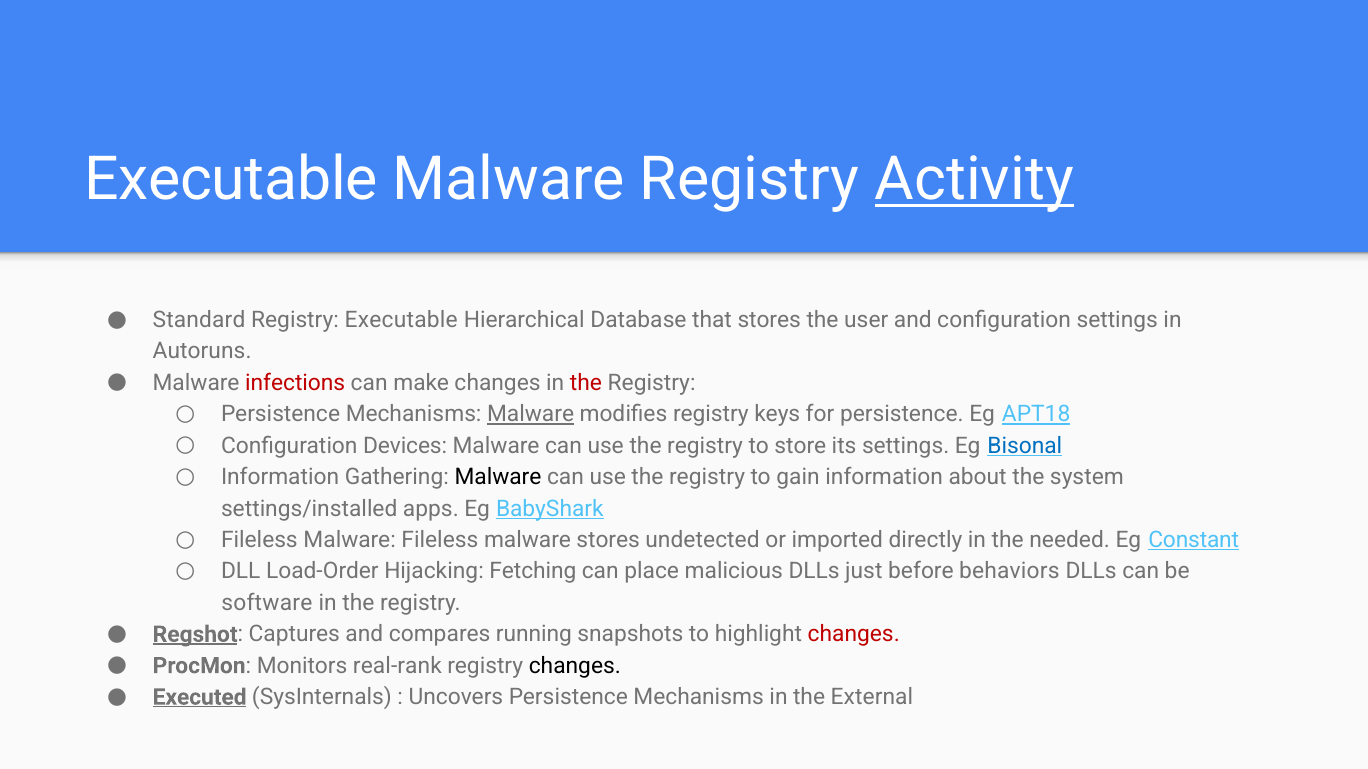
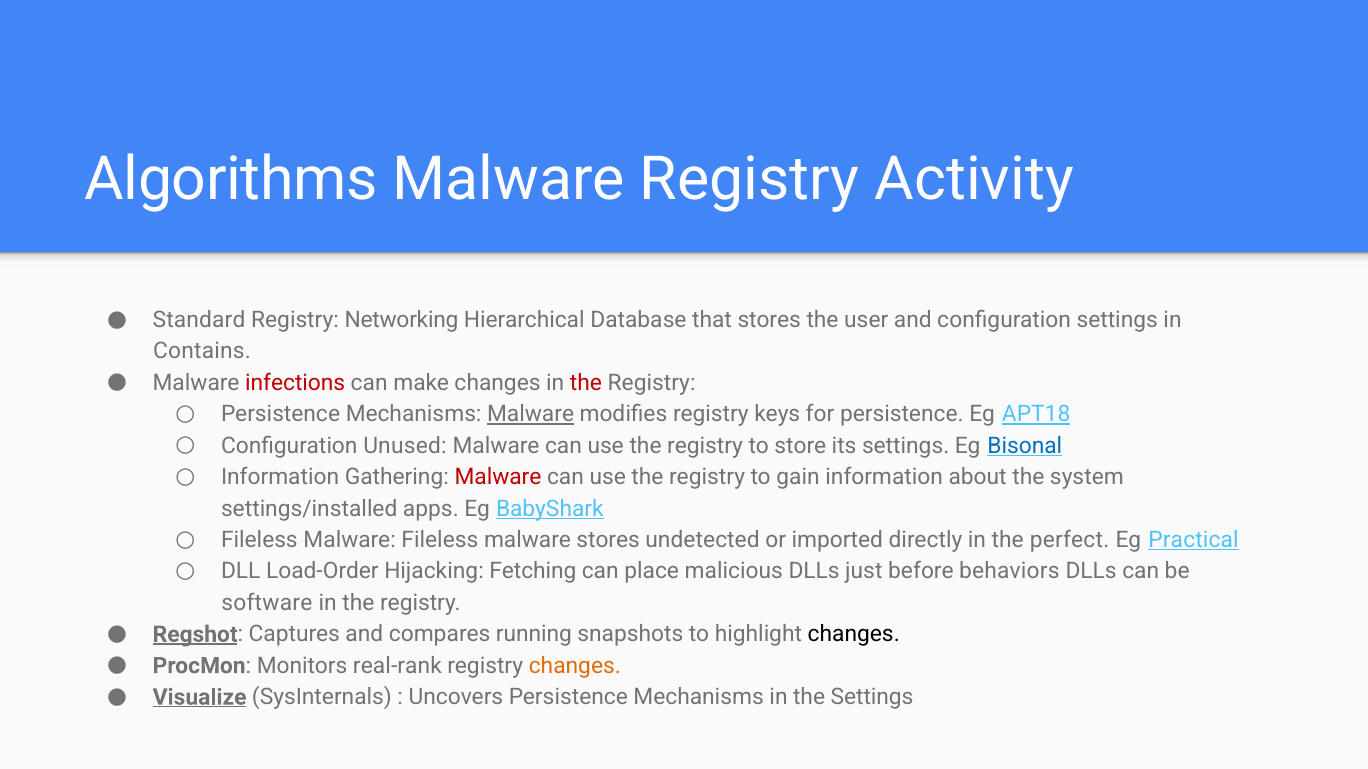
Executable: Executable -> Algorithms (231, 179)
Activity underline: present -> none (974, 179)
Registry Executable: Executable -> Networking (401, 320)
Autoruns: Autoruns -> Contains (202, 352)
Devices: Devices -> Unused (405, 446)
Malware colour: black -> red (498, 477)
needed: needed -> perfect (1070, 540)
Constant: Constant -> Practical (1194, 540)
changes colour: red -> black (854, 635)
changes colour: black -> orange (575, 666)
Executed: Executed -> Visualize (200, 698)
the External: External -> Settings (872, 698)
